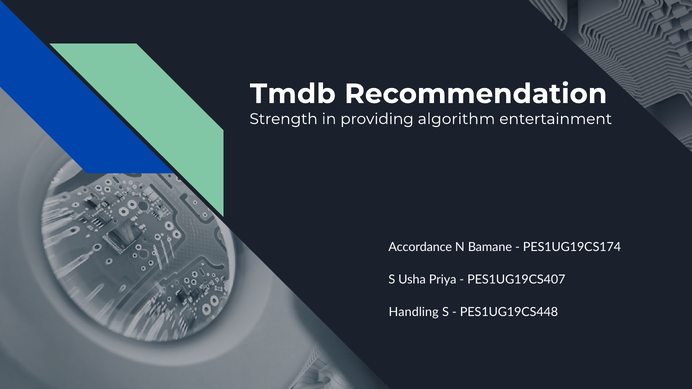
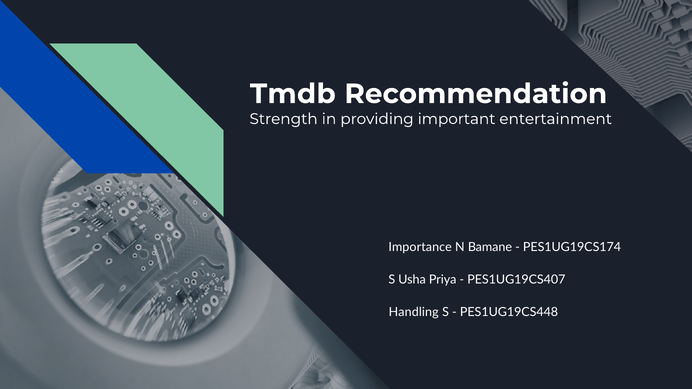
algorithm: algorithm -> important (457, 119)
Accordance: Accordance -> Importance (420, 247)
